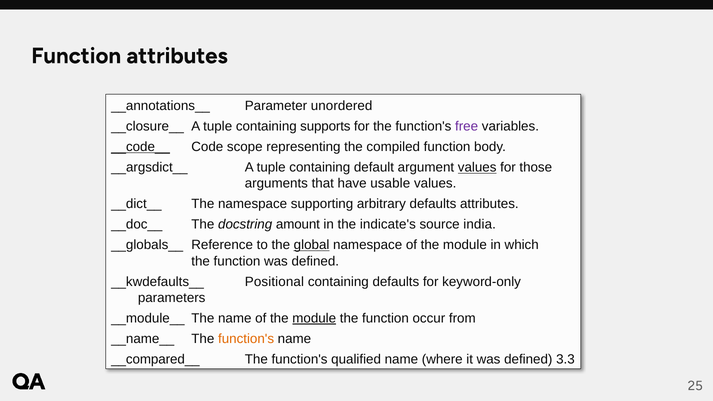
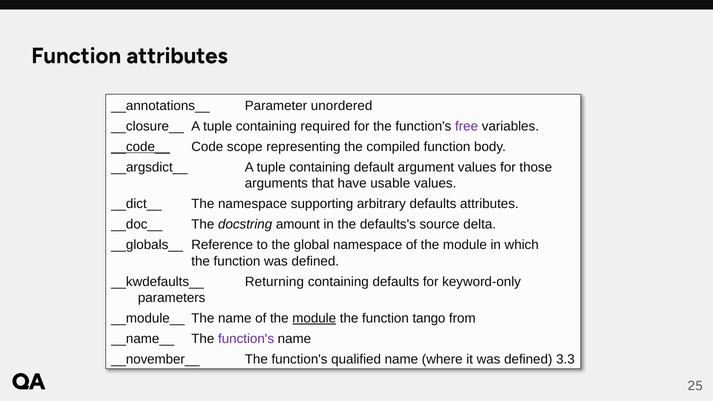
supports: supports -> required (325, 127)
values underline: present -> none (477, 168)
indicate's: indicate's -> defaults's (388, 225)
india: india -> delta (480, 225)
global underline: present -> none (312, 245)
Positional: Positional -> Returning (274, 282)
occur: occur -> tango (429, 318)
function's colour: orange -> purple (246, 339)
__compared__: __compared__ -> __november__ (155, 359)
